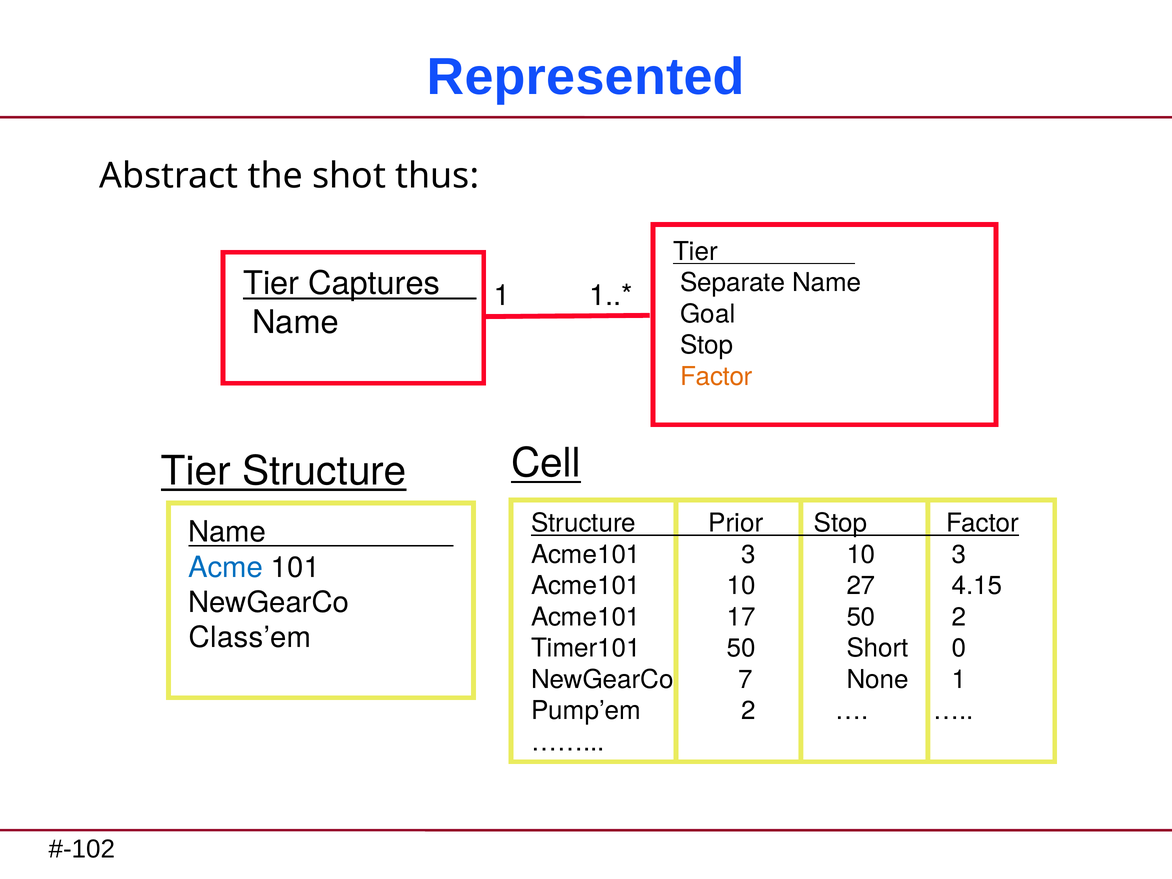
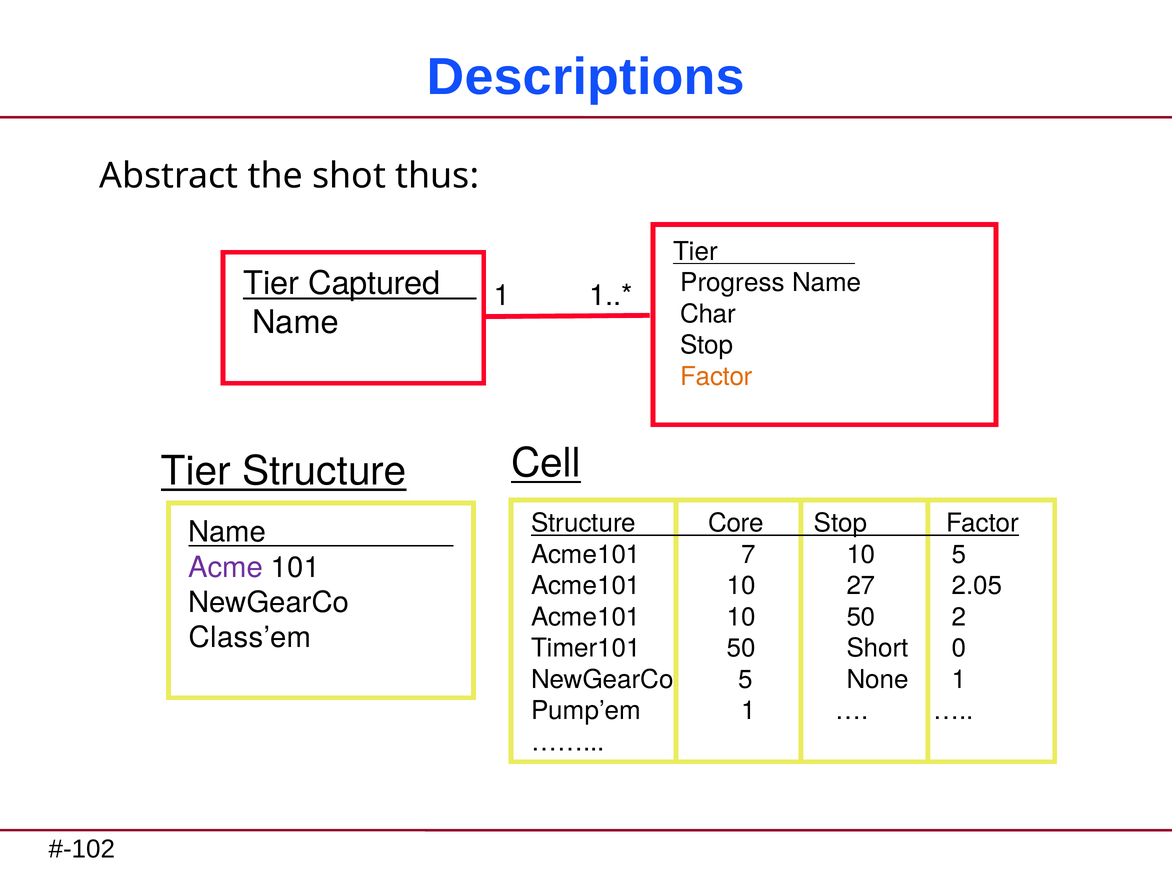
Represented: Represented -> Descriptions (586, 77)
Captures: Captures -> Captured (374, 284)
Separate: Separate -> Progress (732, 283)
Goal: Goal -> Char (708, 314)
Prior: Prior -> Core (736, 523)
Acme101 3: 3 -> 7 (749, 555)
10 3: 3 -> 5 (959, 555)
Acme colour: blue -> purple (226, 567)
4.15: 4.15 -> 2.05 (977, 586)
17: 17 -> 10 (741, 617)
NewGearCo 7: 7 -> 5 (746, 680)
Pump’em 2: 2 -> 1 (749, 711)
